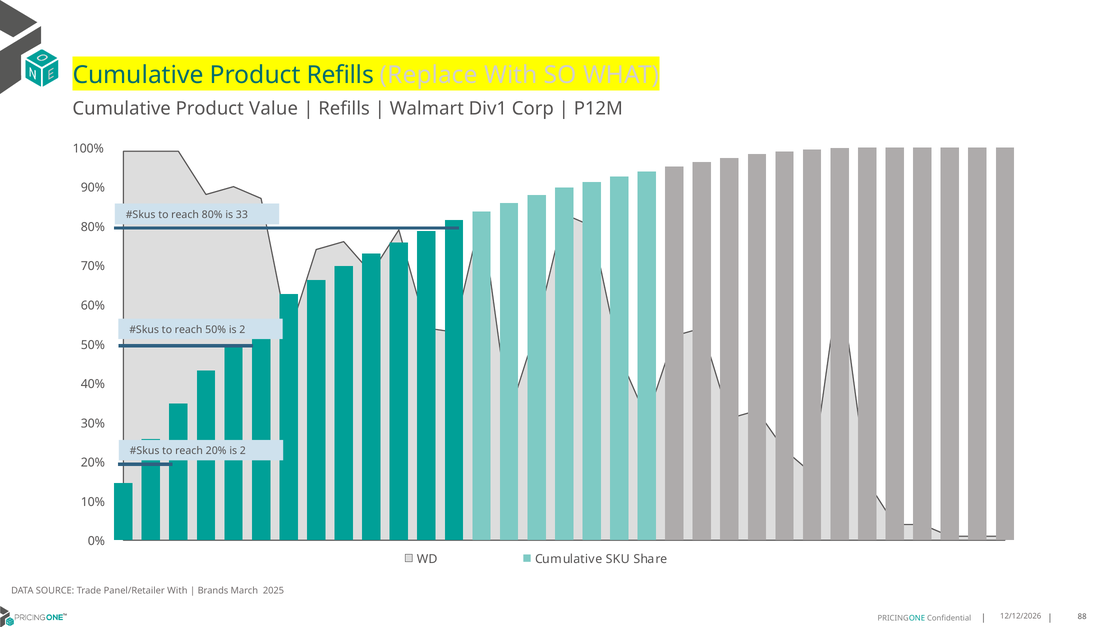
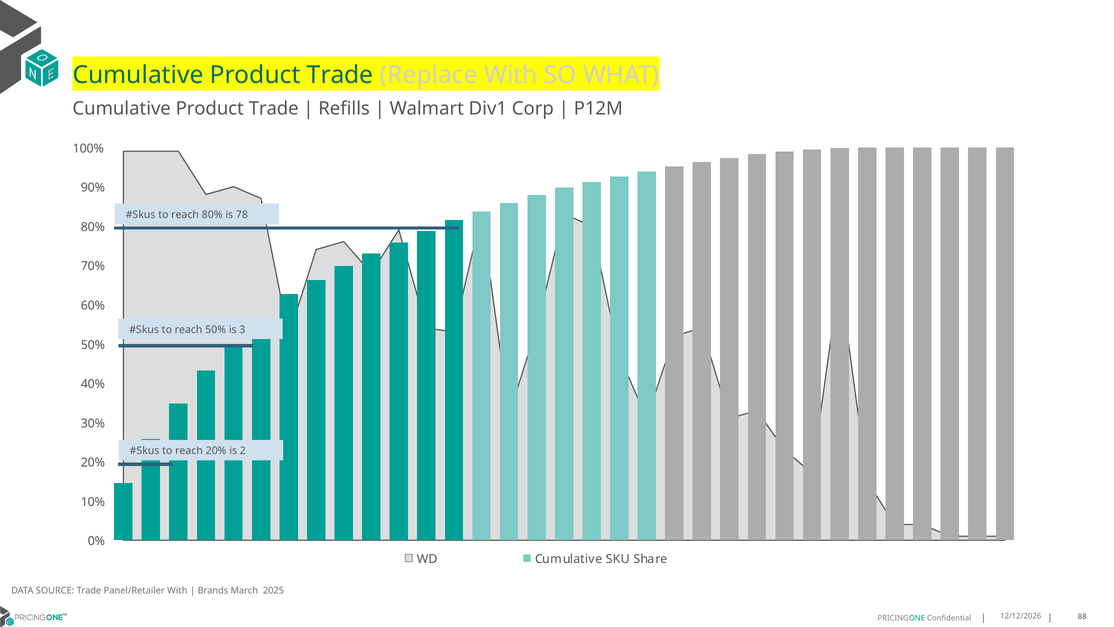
Refills: Refills -> Trade (340, 75)
Value: Value -> Trade (274, 109)
33: 33 -> 78 (242, 215)
50% is 2: 2 -> 3 (242, 329)
